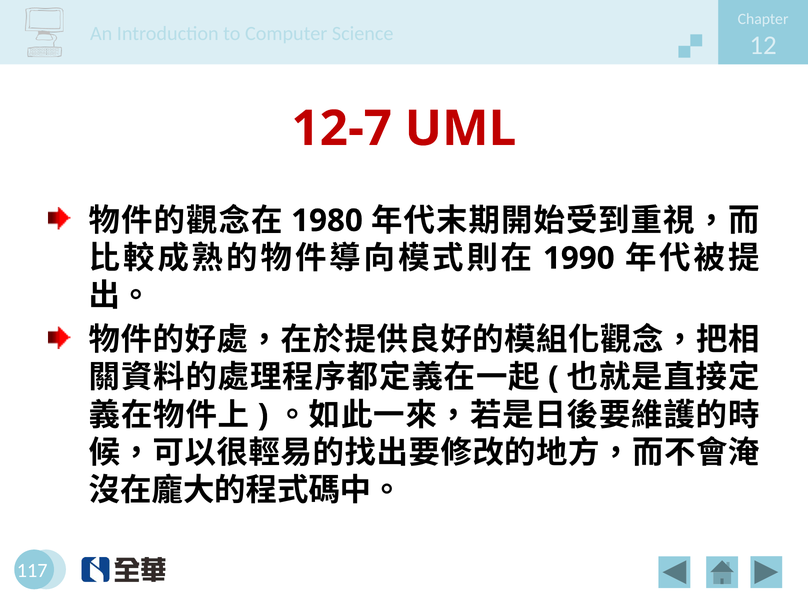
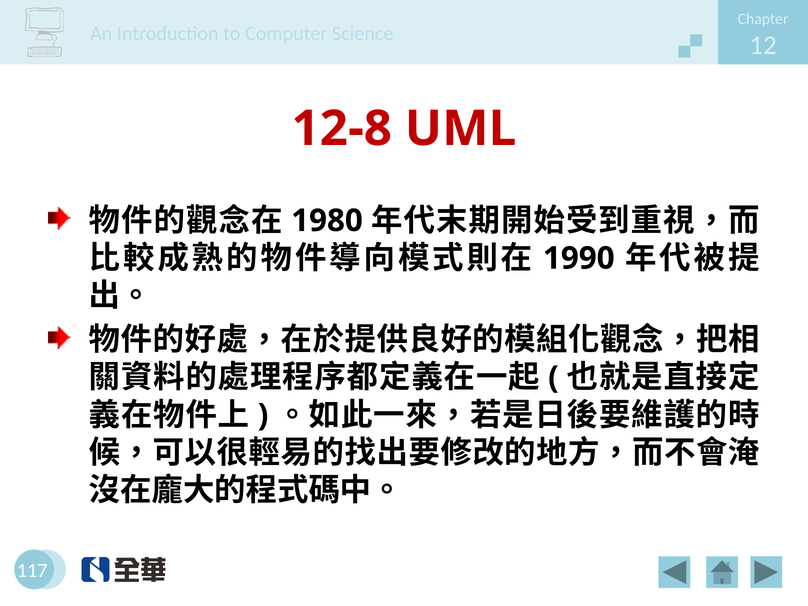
12-7: 12-7 -> 12-8 (342, 129)
